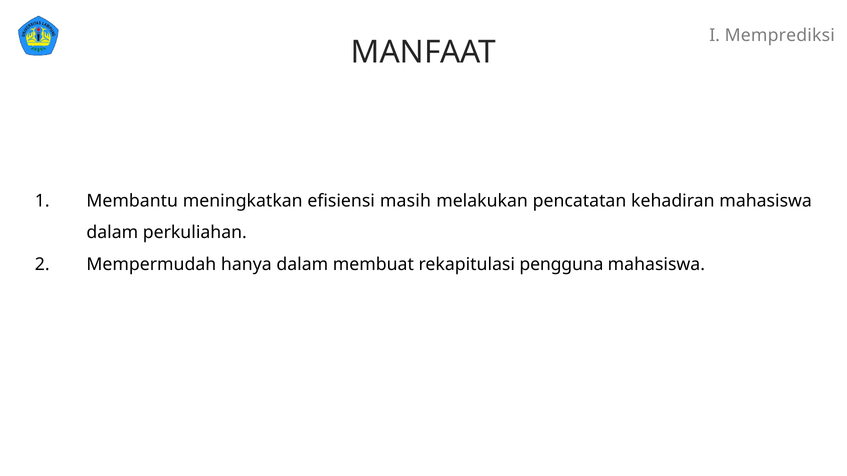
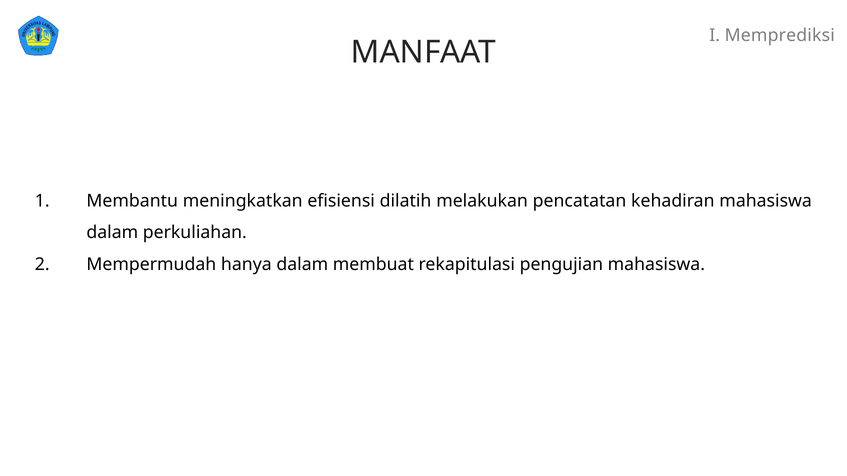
masih: masih -> dilatih (406, 201)
pengguna: pengguna -> pengujian (561, 265)
